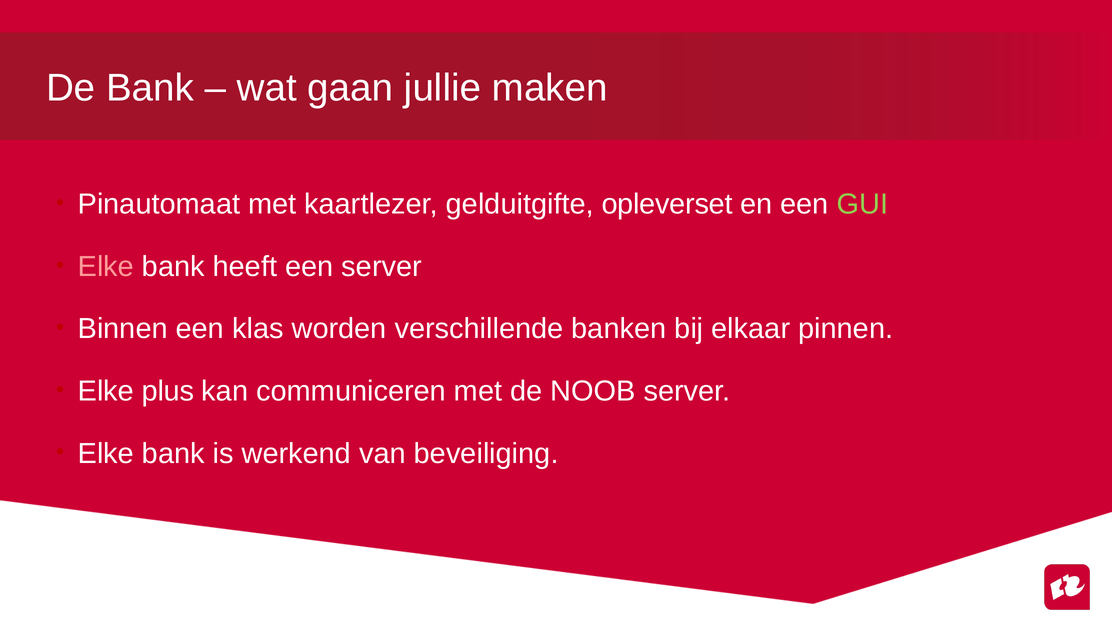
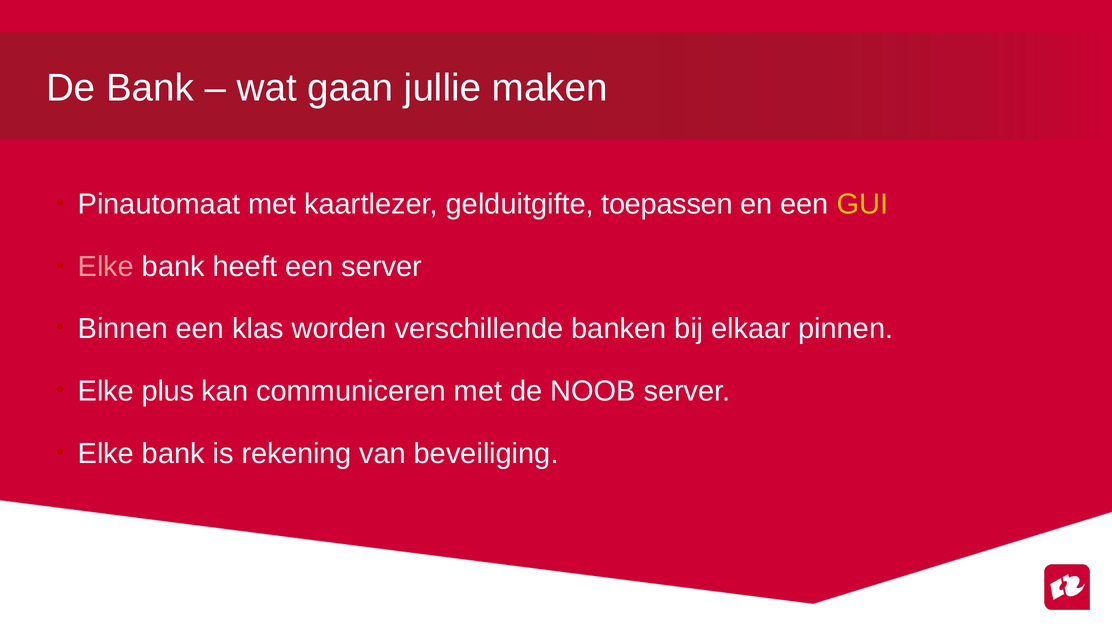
opleverset: opleverset -> toepassen (667, 204)
GUI colour: light green -> yellow (862, 204)
werkend: werkend -> rekening (296, 453)
